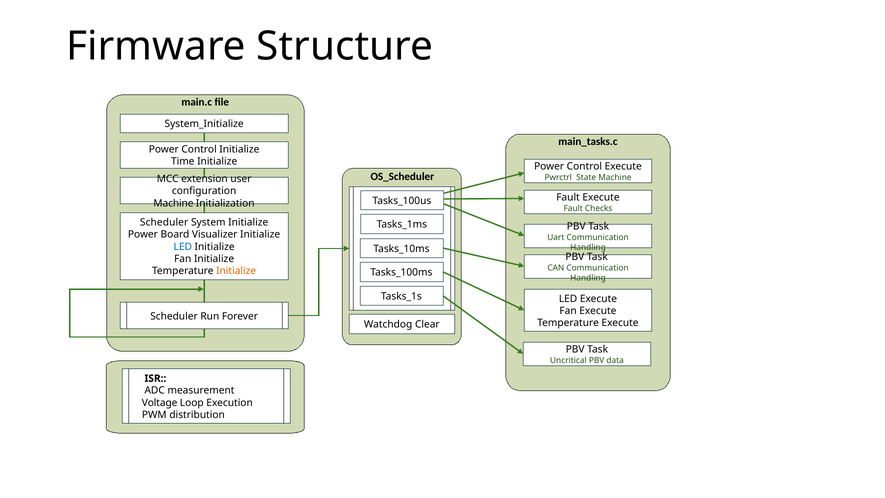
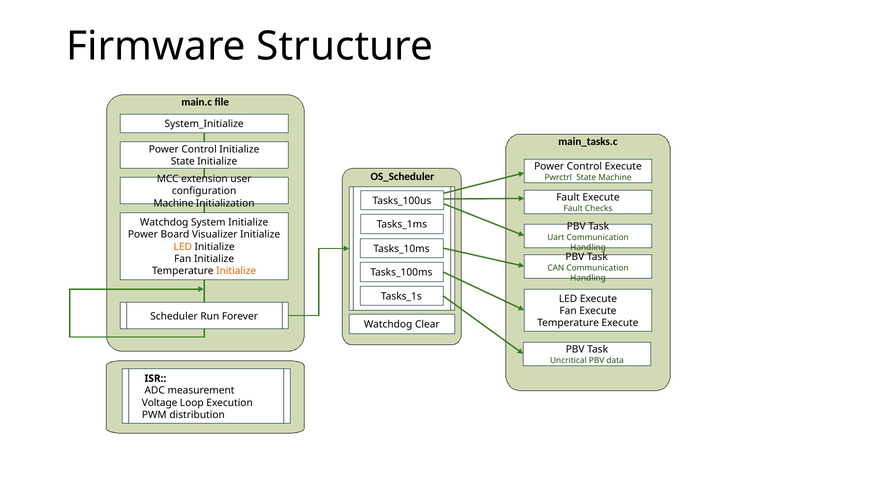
Time: Time -> State (183, 161)
Scheduler: Scheduler -> Watchdog (164, 222)
LED colour: blue -> orange (183, 247)
